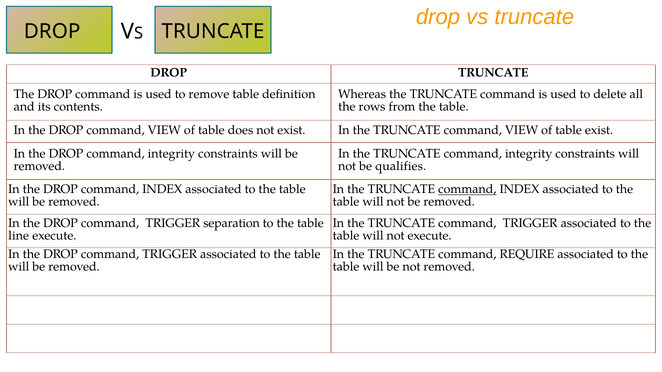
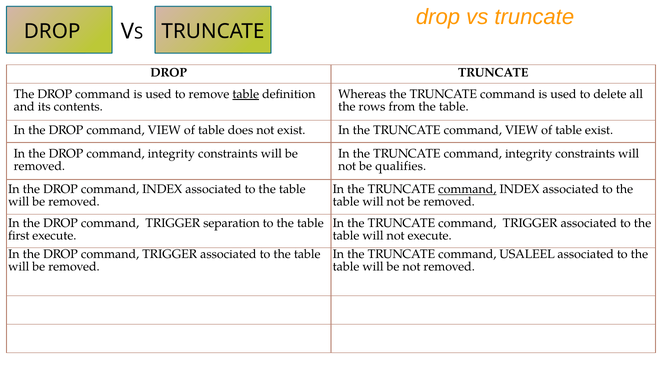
table underline: none -> present (246, 94)
line: line -> first (19, 236)
REQUIRE: REQUIRE -> USALEEL (527, 254)
